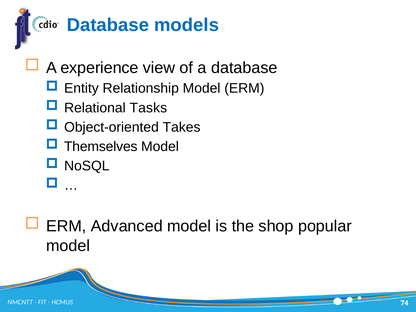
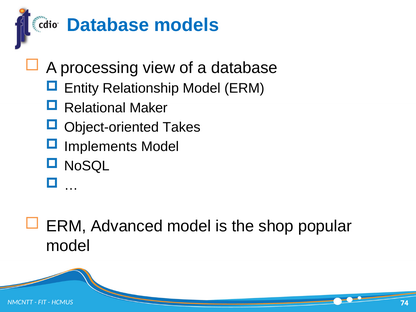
experience: experience -> processing (99, 68)
Tasks: Tasks -> Maker (149, 108)
Themselves: Themselves -> Implements (101, 147)
